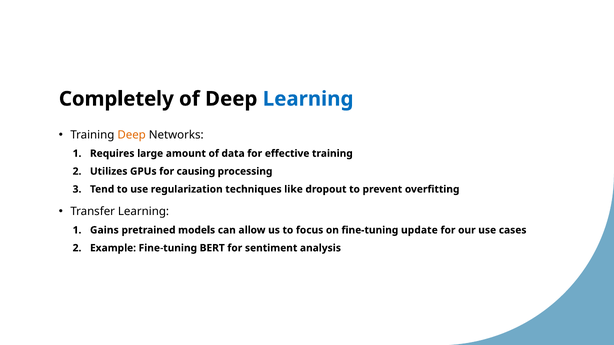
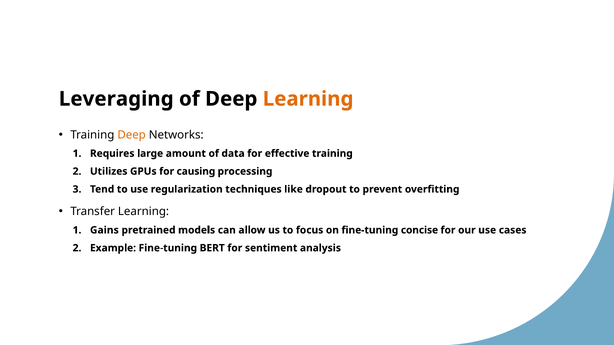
Completely: Completely -> Leveraging (116, 99)
Learning colour: blue -> orange (308, 99)
update: update -> concise (419, 230)
